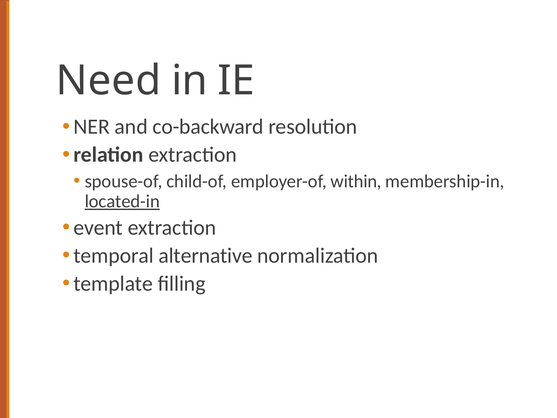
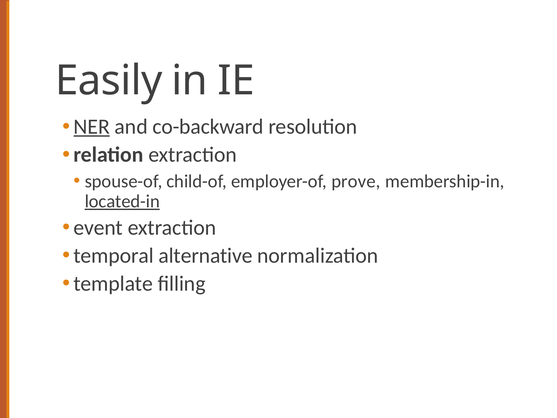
Need: Need -> Easily (109, 81)
NER underline: none -> present (92, 127)
within: within -> prove (356, 181)
